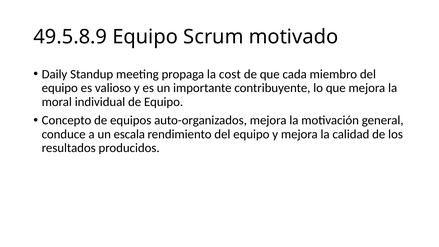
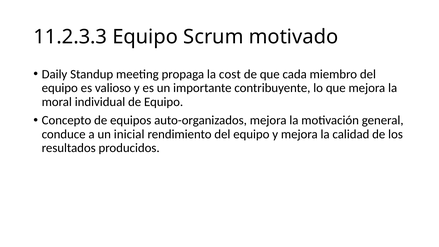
49.5.8.9: 49.5.8.9 -> 11.2.3.3 (70, 37)
escala: escala -> inicial (129, 134)
